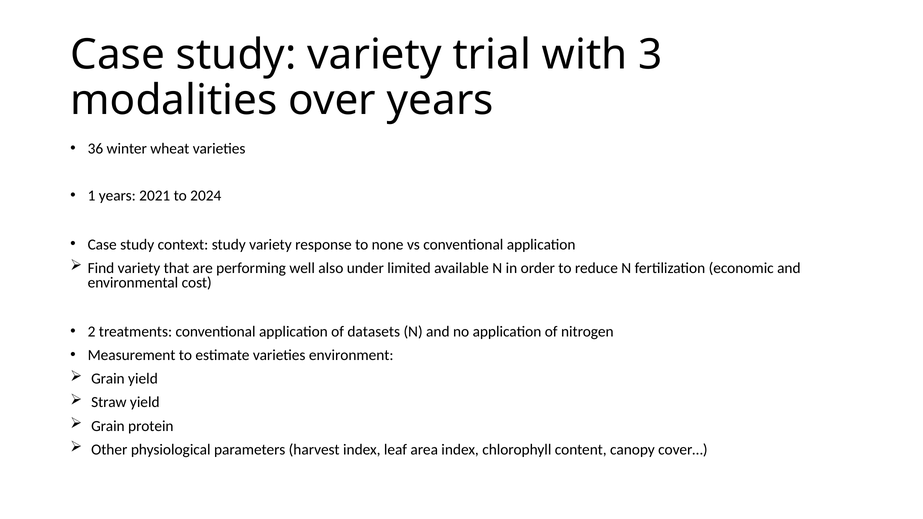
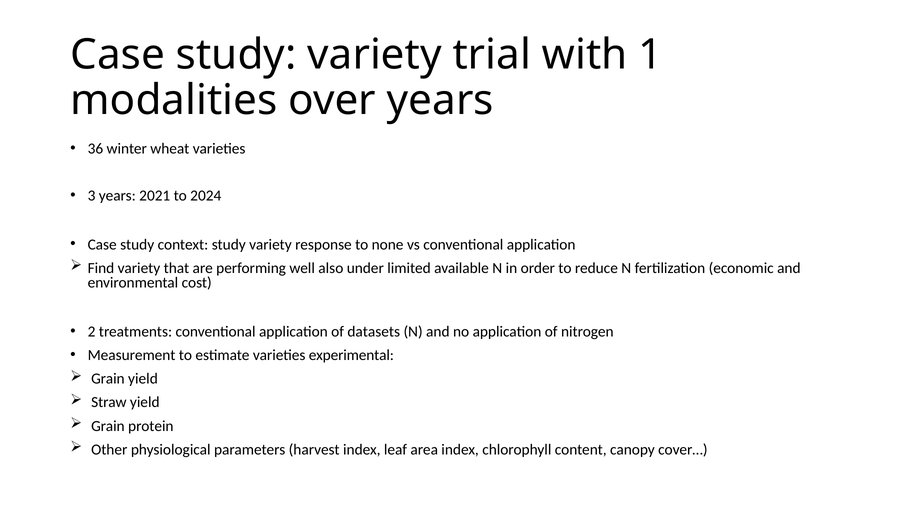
3: 3 -> 1 (651, 55)
1: 1 -> 3 (92, 196)
environment: environment -> experimental (351, 355)
